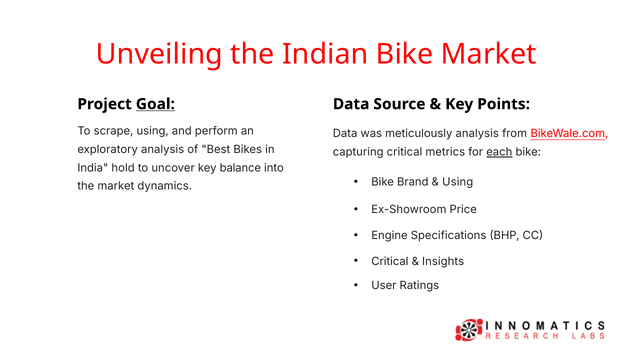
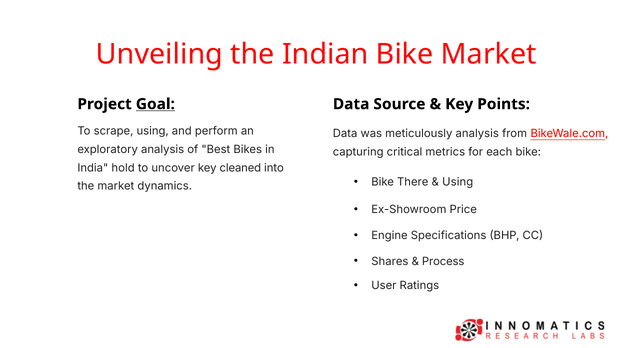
each underline: present -> none (499, 152)
balance: balance -> cleaned (240, 168)
Brand: Brand -> There (413, 182)
Critical: Critical -> Shares (390, 262)
Insights: Insights -> Process (443, 262)
